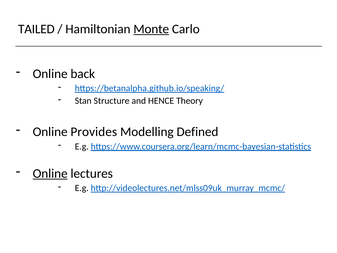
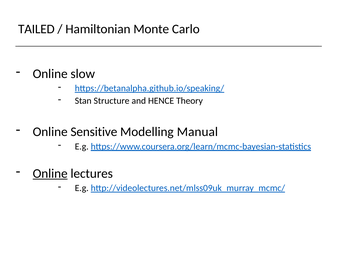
Monte underline: present -> none (151, 29)
back: back -> slow (83, 74)
Provides: Provides -> Sensitive (94, 132)
Defined: Defined -> Manual (197, 132)
